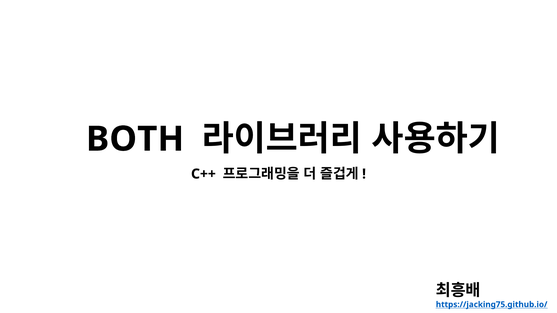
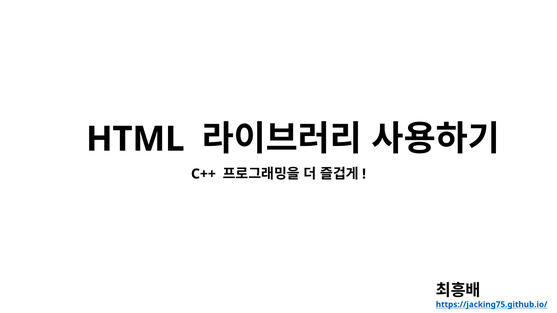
BOTH: BOTH -> HTML (135, 139)
